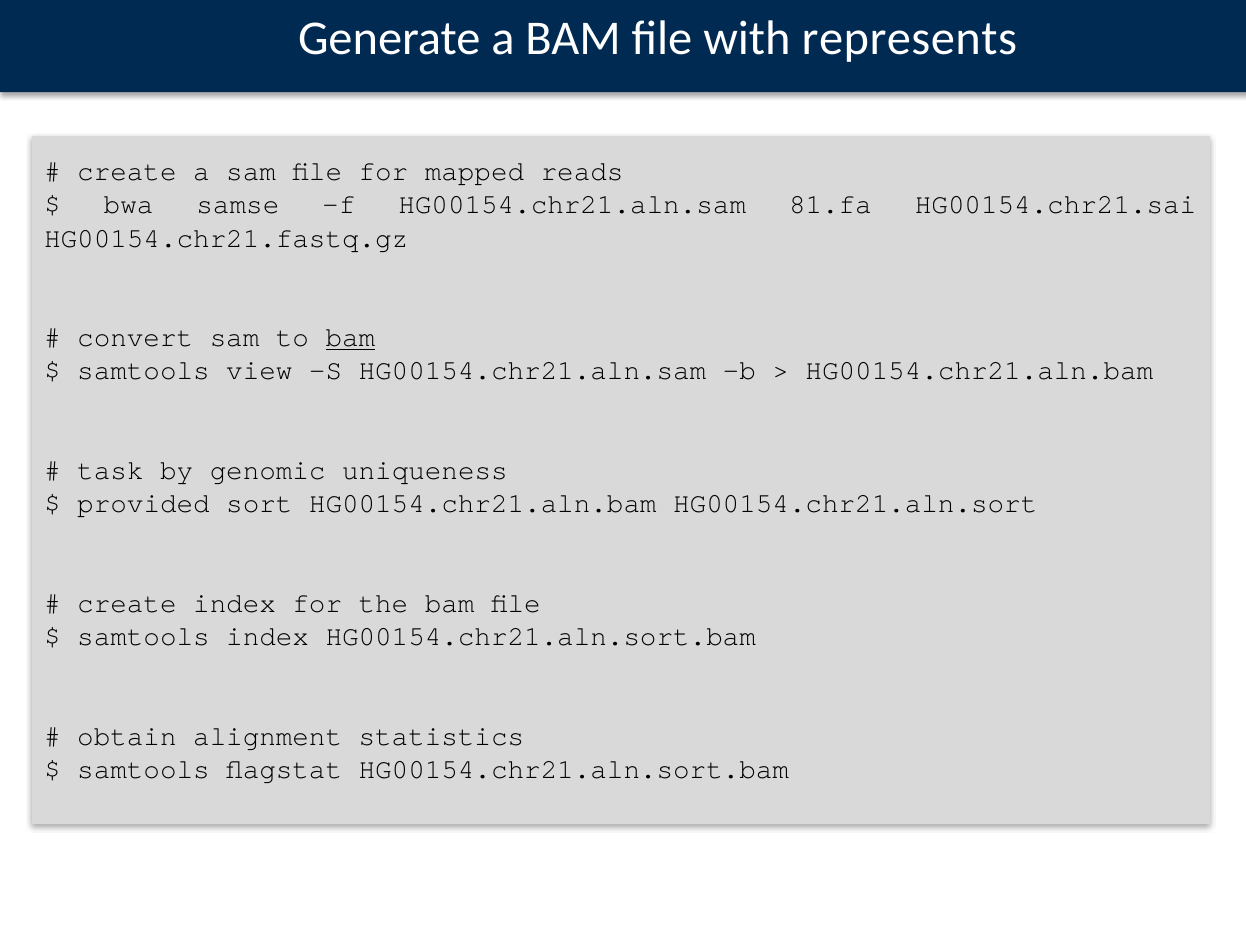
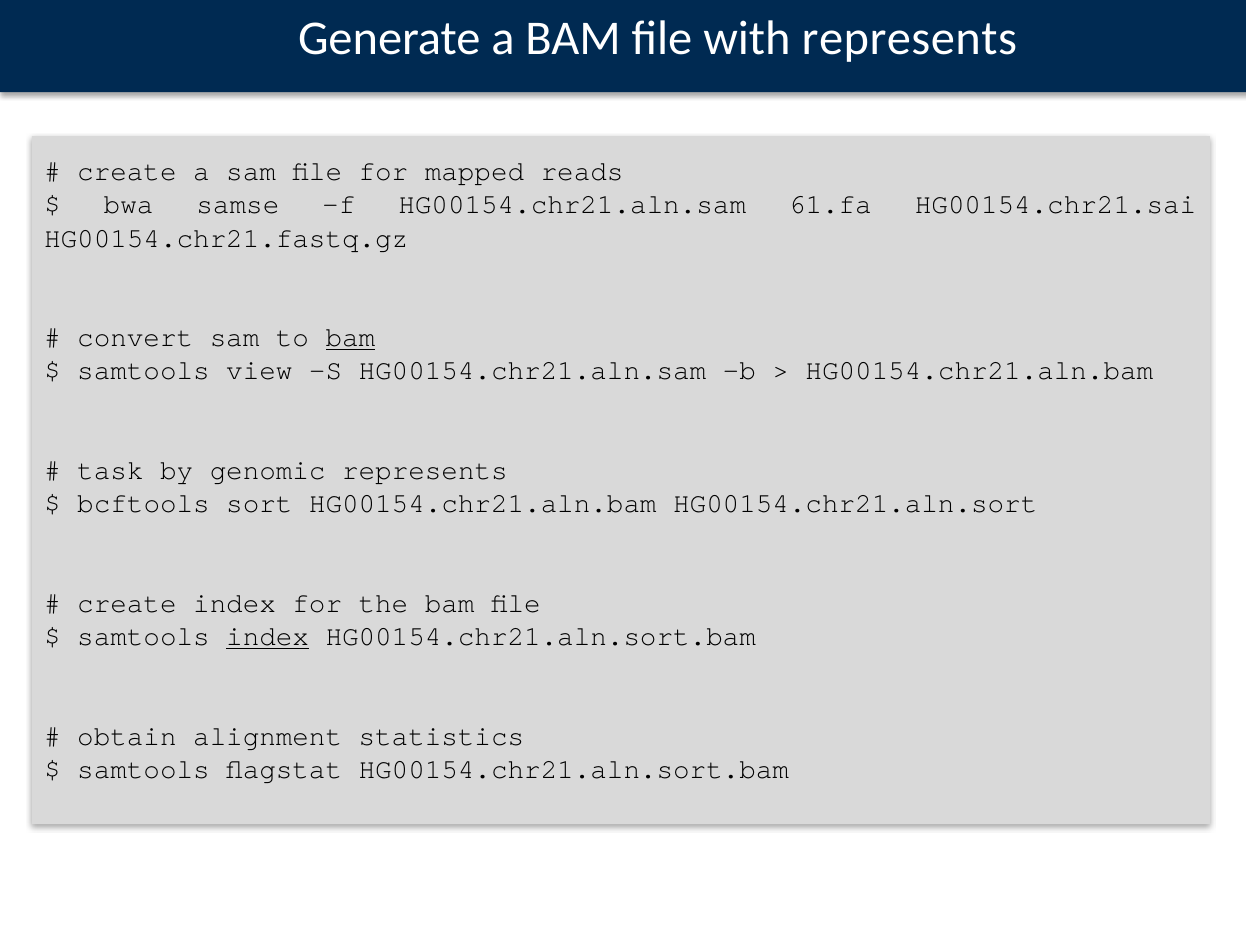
81.fa: 81.fa -> 61.fa (830, 205)
genomic uniqueness: uniqueness -> represents (425, 470)
provided: provided -> bcftools (144, 503)
index underline: none -> present (268, 636)
